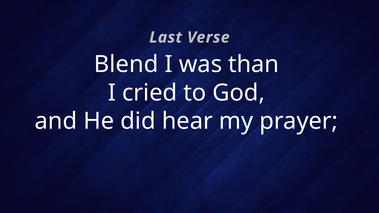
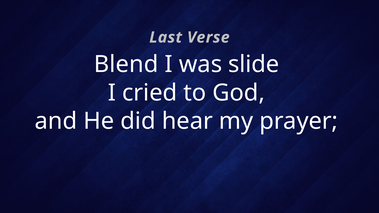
than: than -> slide (254, 64)
